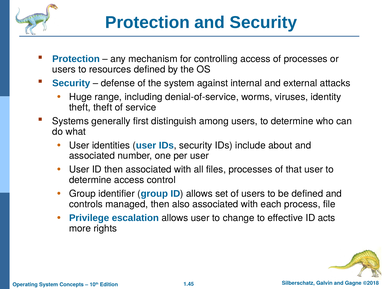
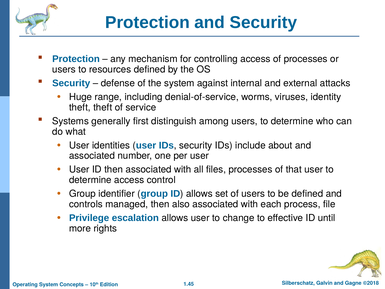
acts: acts -> until (327, 218)
